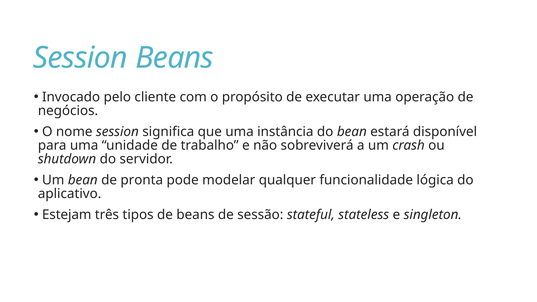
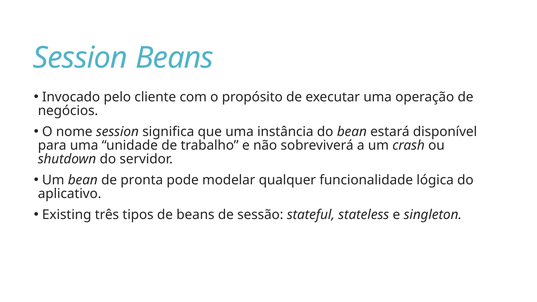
Estejam: Estejam -> Existing (67, 215)
